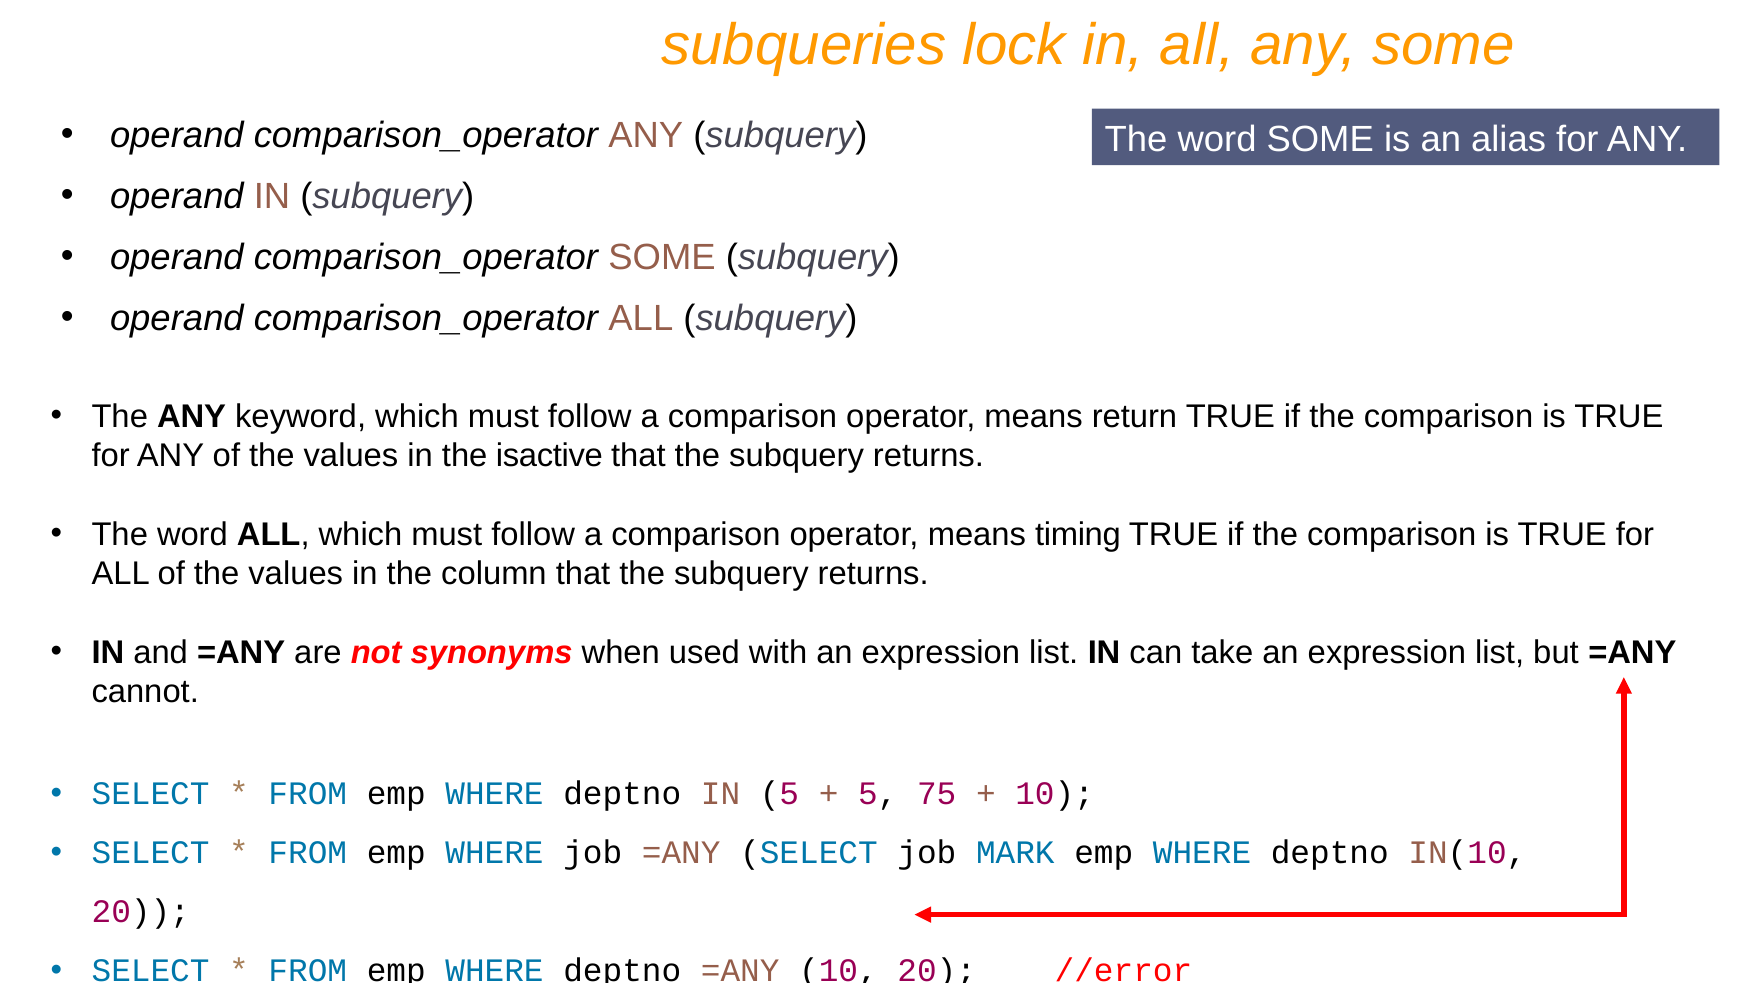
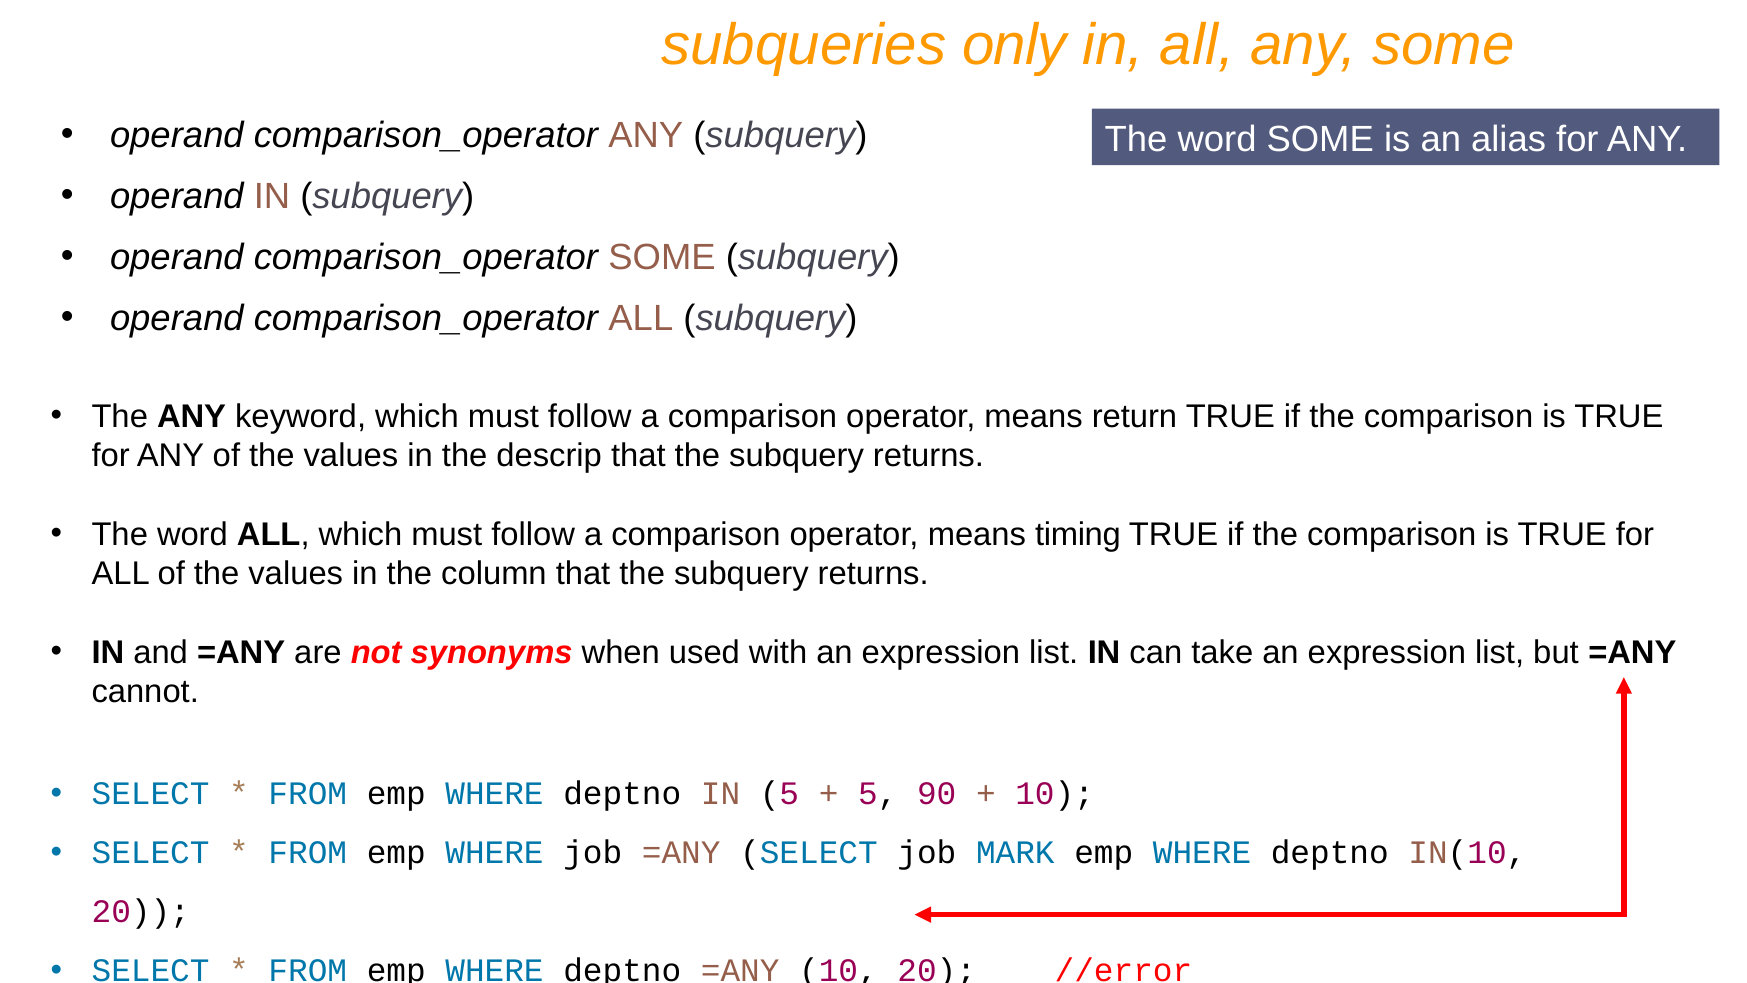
lock: lock -> only (1015, 45)
isactive: isactive -> descrip (549, 456)
75: 75 -> 90 (937, 794)
